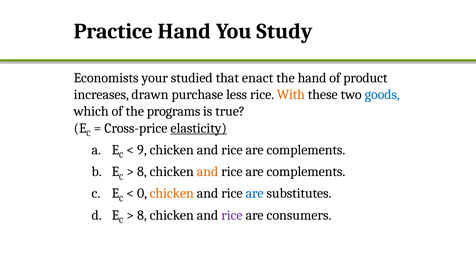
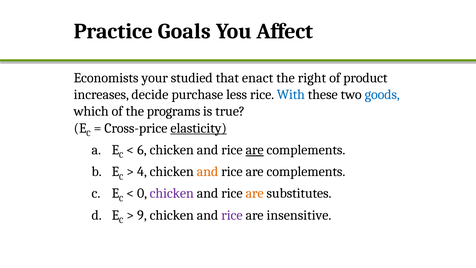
Practice Hand: Hand -> Goals (184, 31)
Study: Study -> Affect (285, 31)
the hand: hand -> right (312, 78)
drawn: drawn -> decide (150, 95)
With colour: orange -> blue (291, 95)
9: 9 -> 6 (142, 150)
are underline: none -> present (255, 150)
8: 8 -> 4 (142, 171)
chicken colour: orange -> purple (172, 193)
are colour: blue -> orange (255, 193)
8: 8 -> 9 (142, 215)
consumers: consumers -> insensitive (299, 215)
